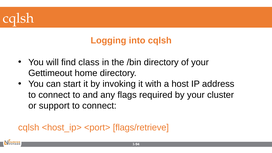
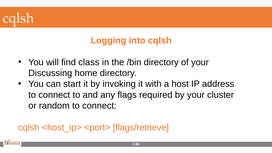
Gettimeout: Gettimeout -> Discussing (50, 73)
support: support -> random (54, 106)
